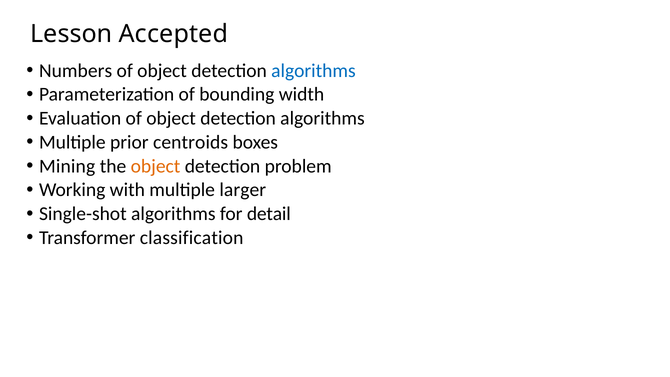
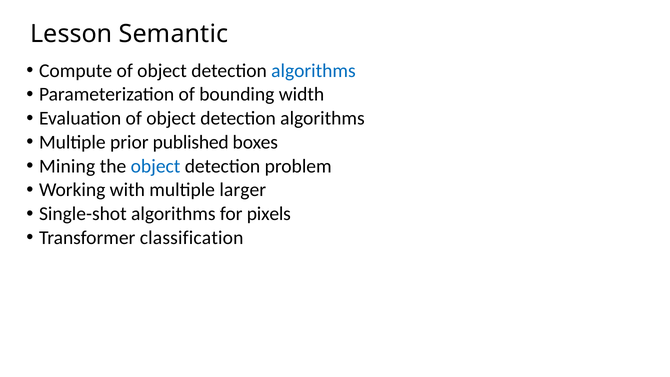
Accepted: Accepted -> Semantic (174, 34)
Numbers: Numbers -> Compute (76, 71)
centroids: centroids -> published (191, 142)
object colour: orange -> blue (156, 166)
detail: detail -> pixels (269, 214)
